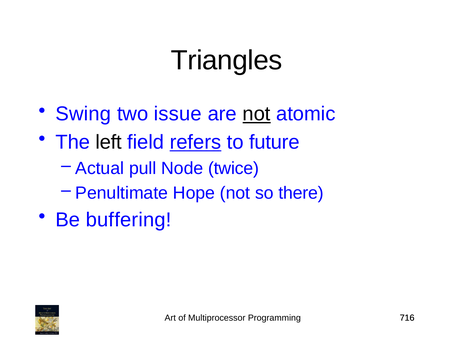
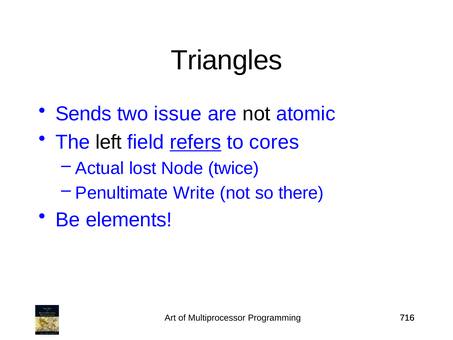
Swing: Swing -> Sends (84, 114)
not underline: present -> none (257, 114)
future: future -> cores (274, 142)
pull: pull -> lost (143, 168)
Hope: Hope -> Write (194, 193)
buffering: buffering -> elements (129, 220)
